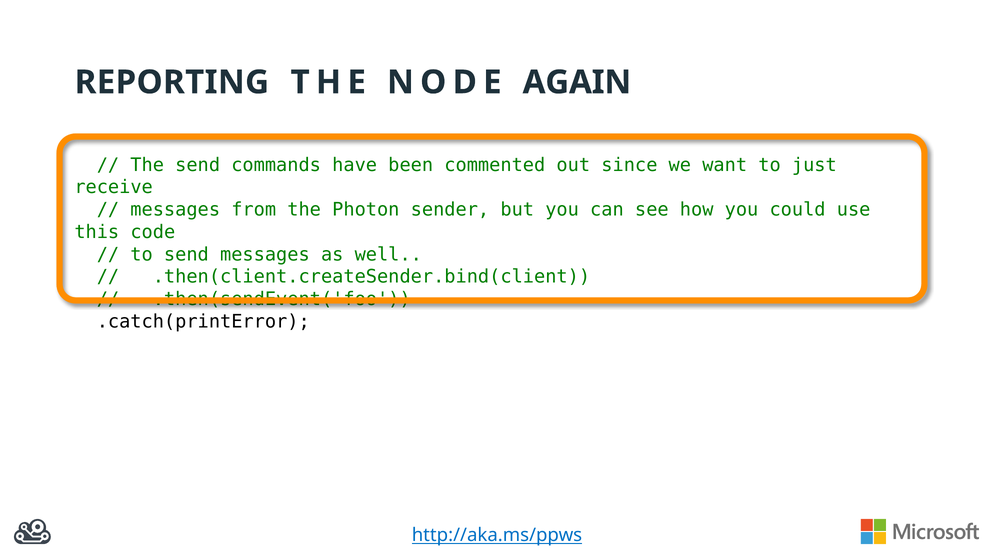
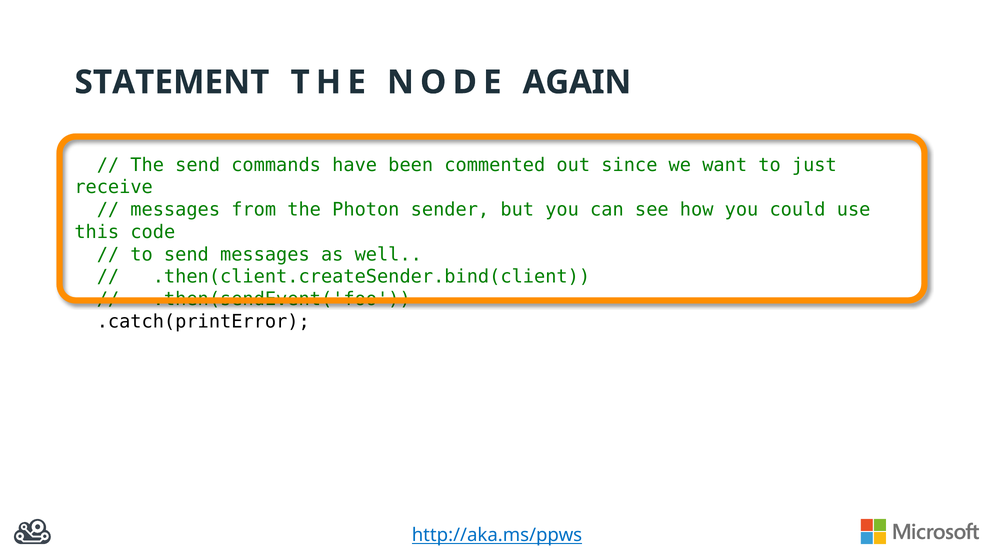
REPORTING: REPORTING -> STATEMENT (172, 82)
